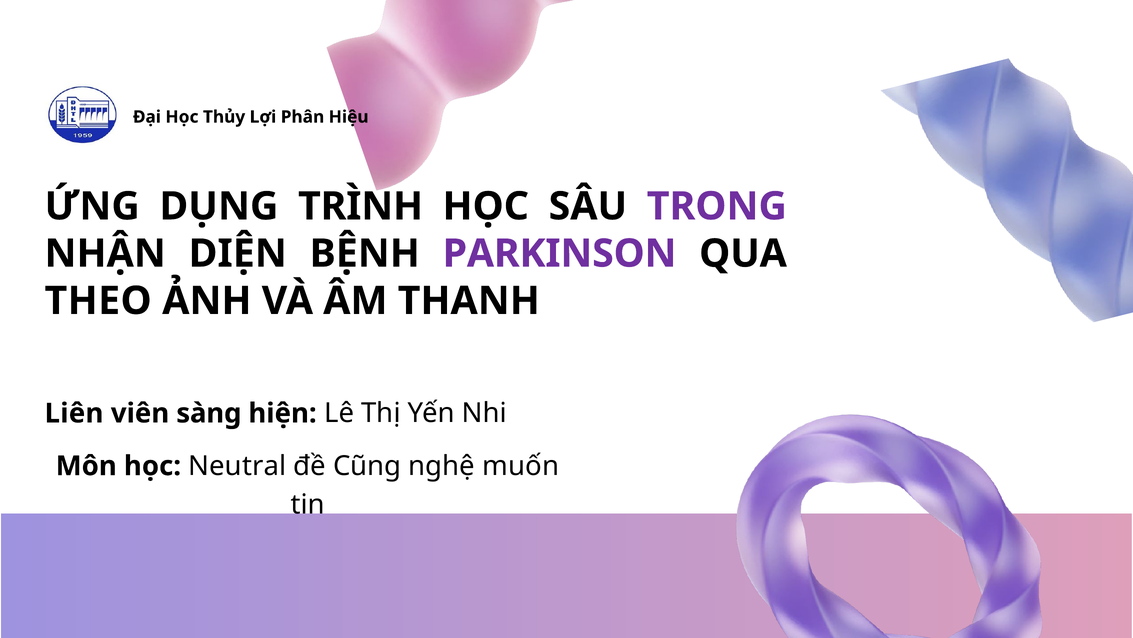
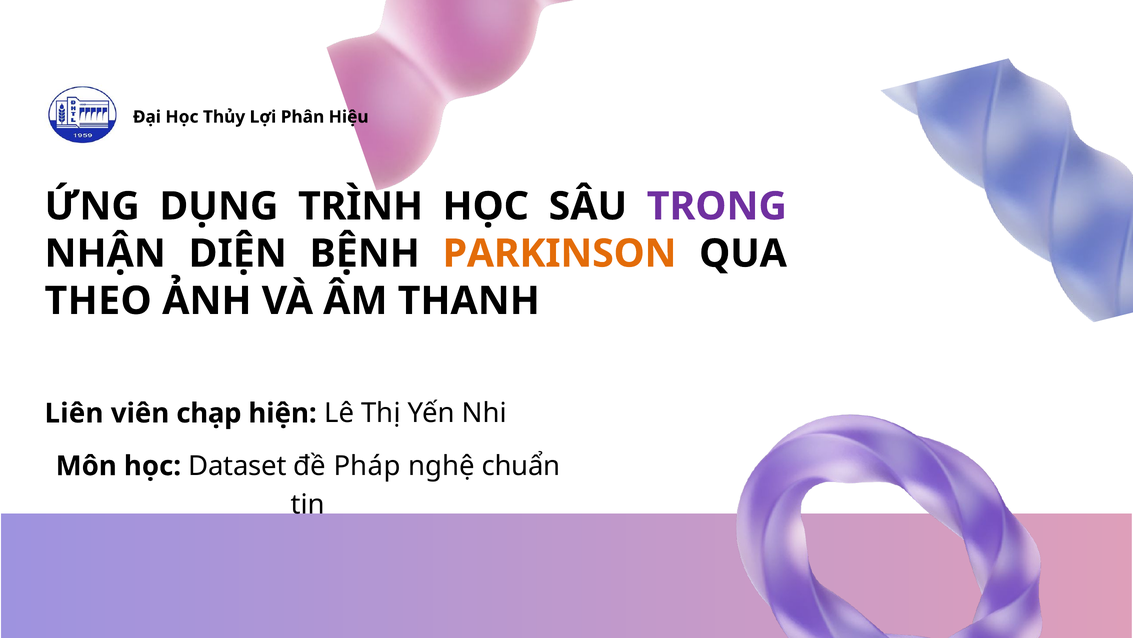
PARKINSON colour: purple -> orange (560, 253)
sàng: sàng -> chạp (209, 413)
Neutral: Neutral -> Dataset (237, 466)
Cũng: Cũng -> Pháp (367, 466)
muốn: muốn -> chuẩn (521, 466)
